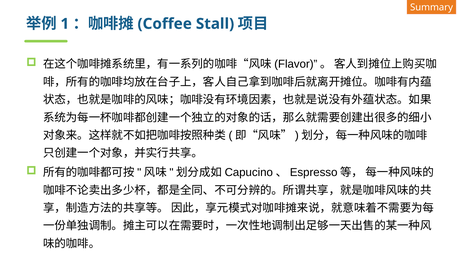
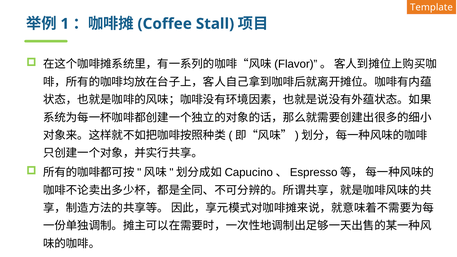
Summary: Summary -> Template (431, 7)
